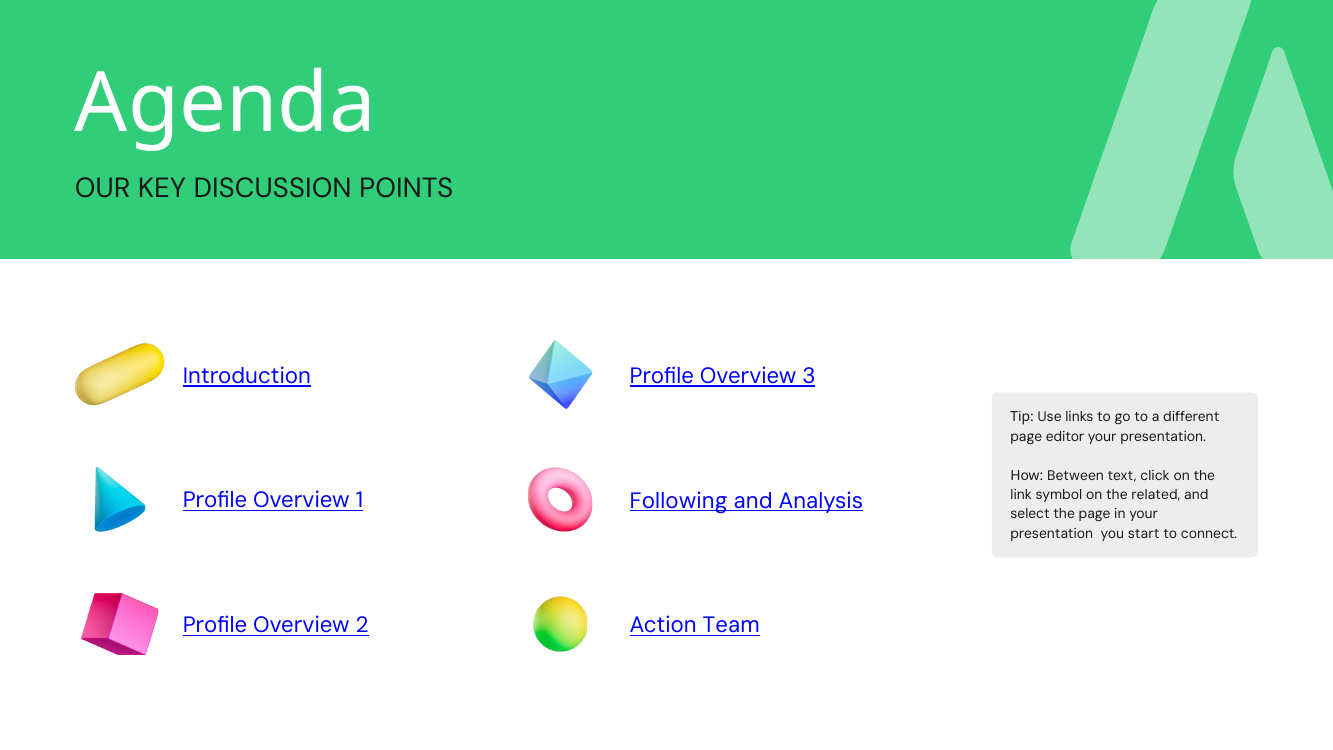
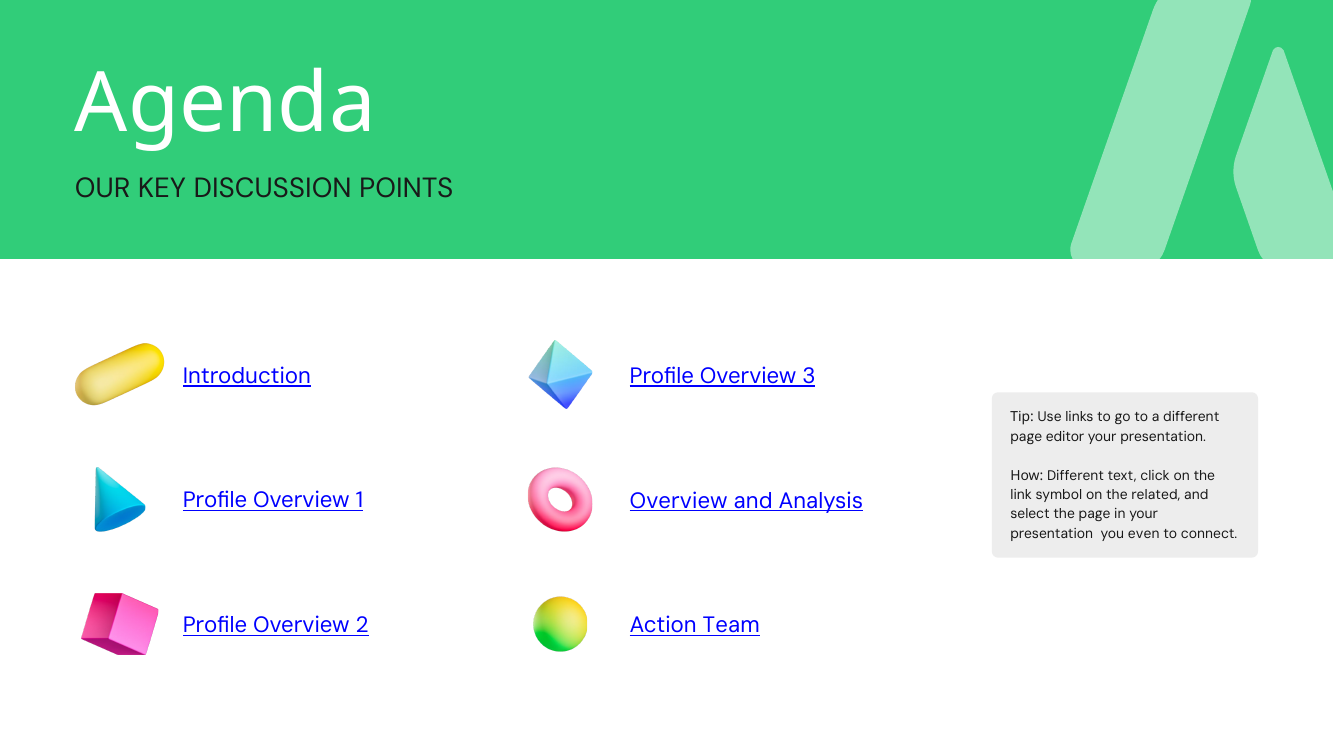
How Between: Between -> Different (1076, 475)
Following: Following -> Overview (679, 501)
start: start -> even (1144, 534)
